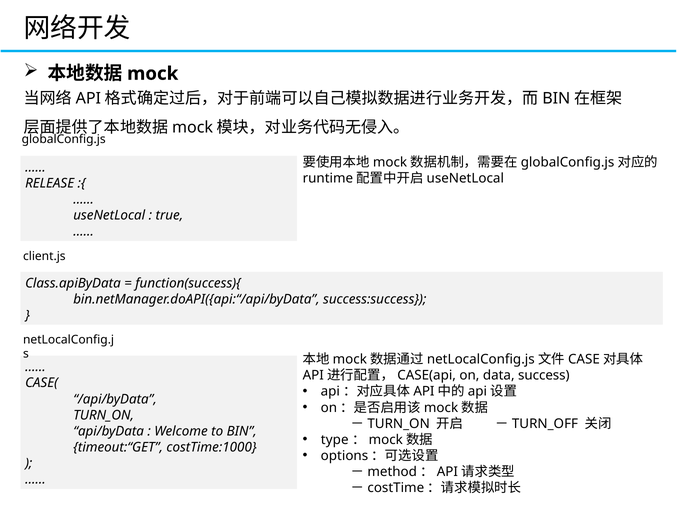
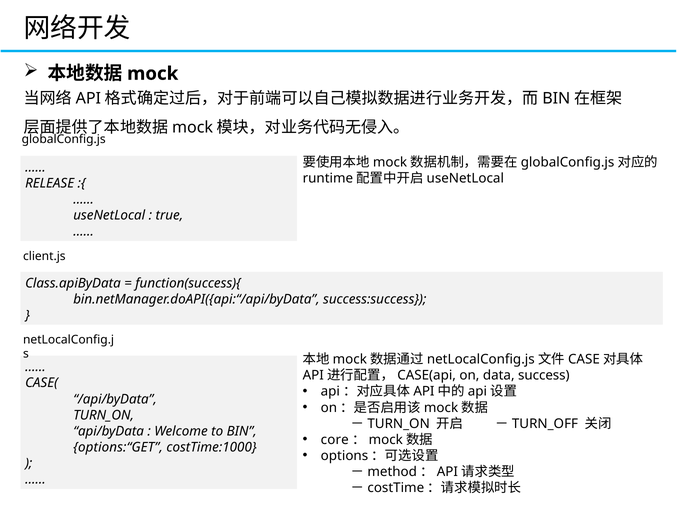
type: type -> core (335, 440)
timeout:“GET: timeout:“GET -> options:“GET (118, 447)
